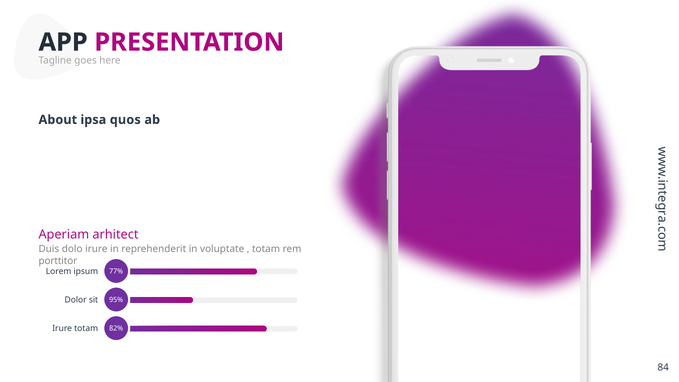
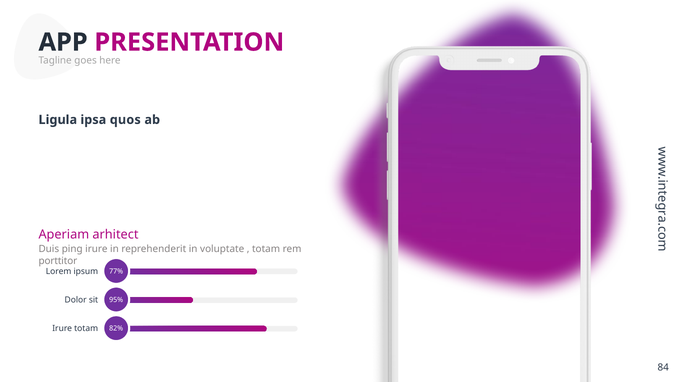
About: About -> Ligula (58, 120)
dolo: dolo -> ping (72, 249)
